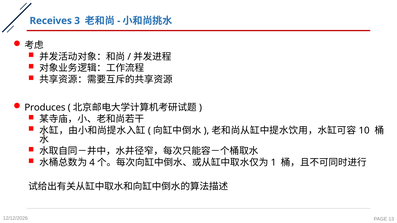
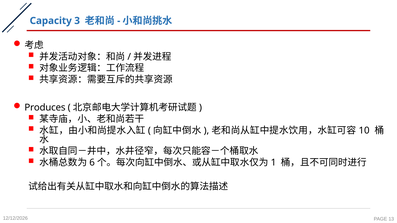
Receives: Receives -> Capacity (51, 21)
4: 4 -> 6 (92, 163)
